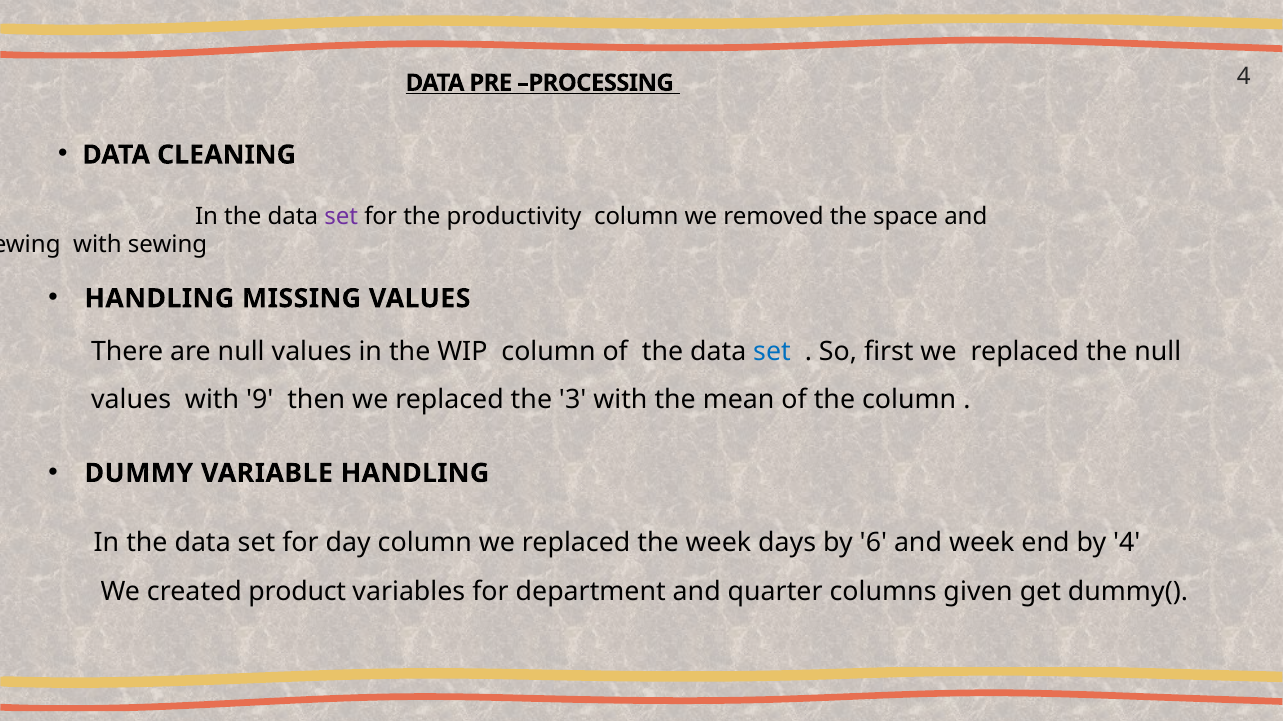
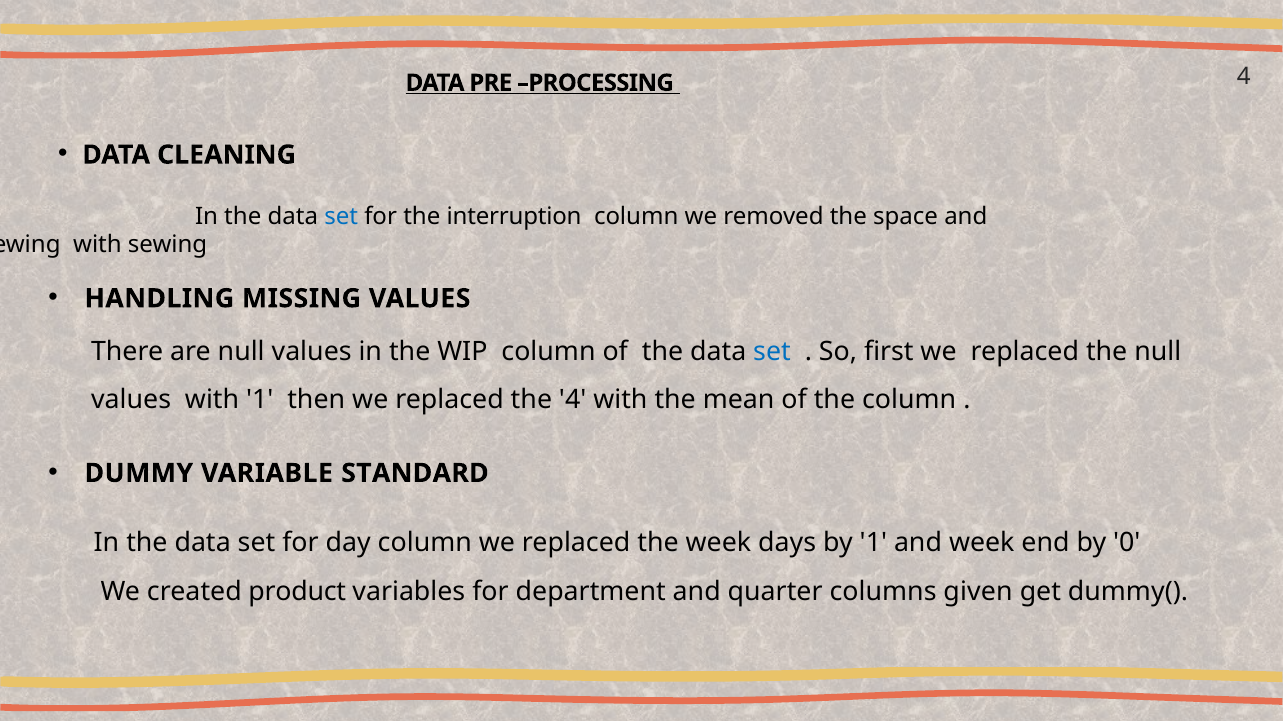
set colour: purple -> blue (341, 216)
productivity: productivity -> interruption (514, 216)
with 9: 9 -> 1 (260, 400)
the 3: 3 -> 4 (573, 400)
VARIABLE HANDLING: HANDLING -> STANDARD (415, 474)
by 6: 6 -> 1 (873, 544)
by 4: 4 -> 0 (1127, 544)
